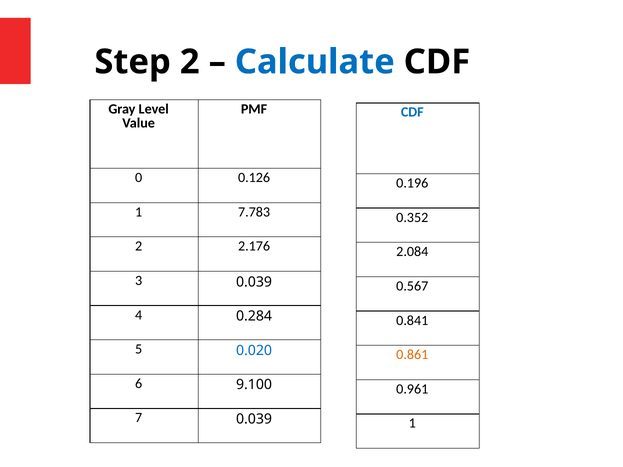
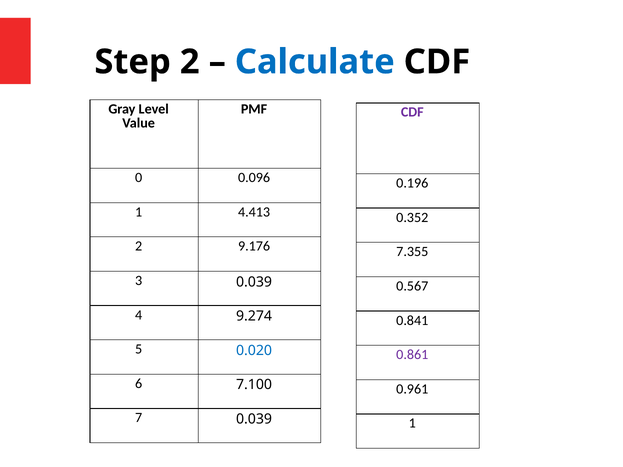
CDF colour: blue -> purple (412, 112)
0.126: 0.126 -> 0.096 (254, 178)
7.783: 7.783 -> 4.413 (254, 212)
2.176: 2.176 -> 9.176 (254, 246)
2.084: 2.084 -> 7.355 (412, 252)
0.284: 0.284 -> 9.274 (254, 316)
0.861 colour: orange -> purple (412, 355)
9.100: 9.100 -> 7.100 (254, 385)
